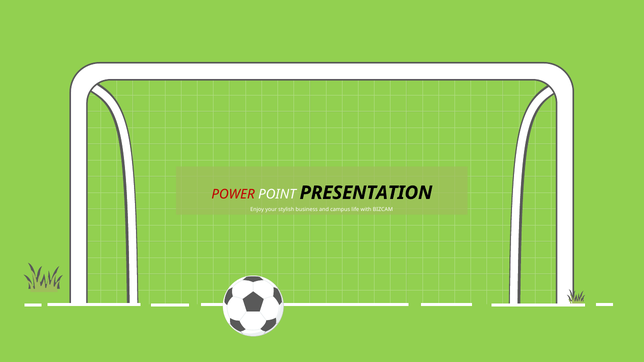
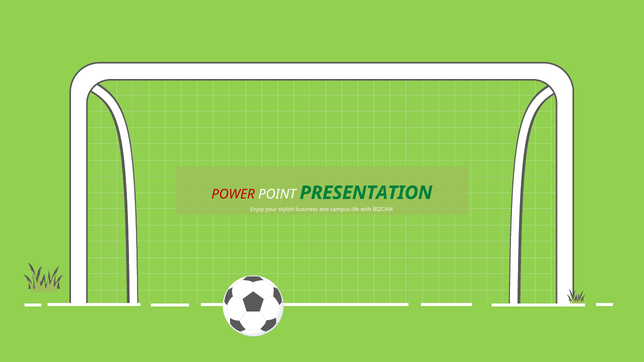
PRESENTATION colour: black -> green (366, 193)
